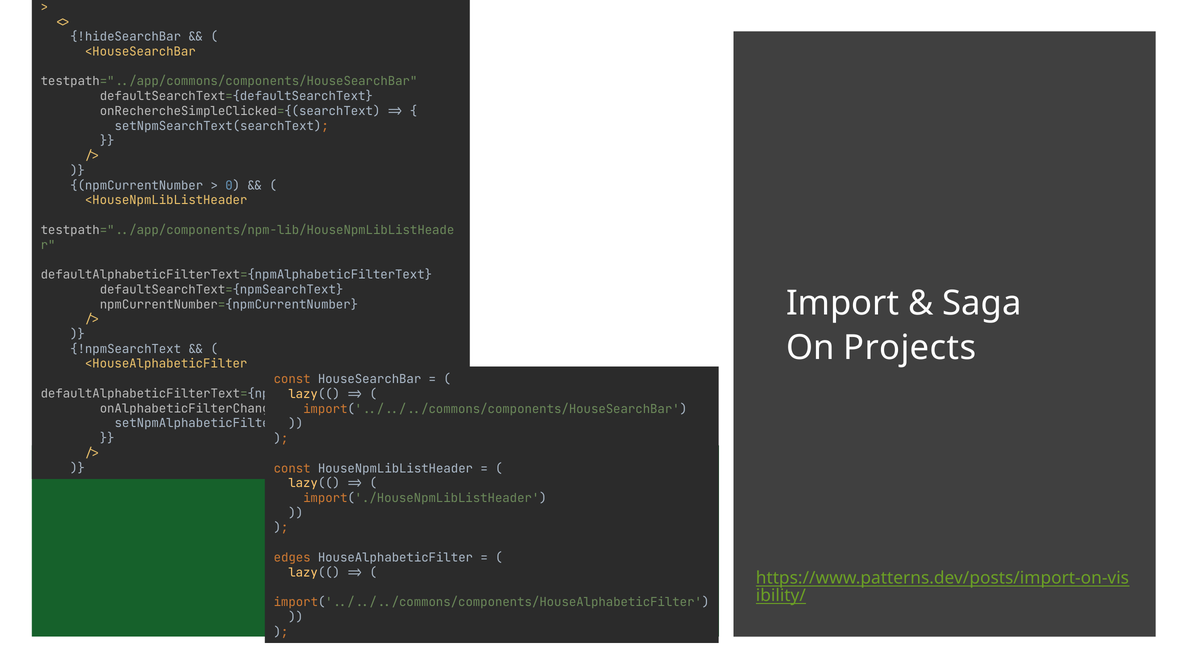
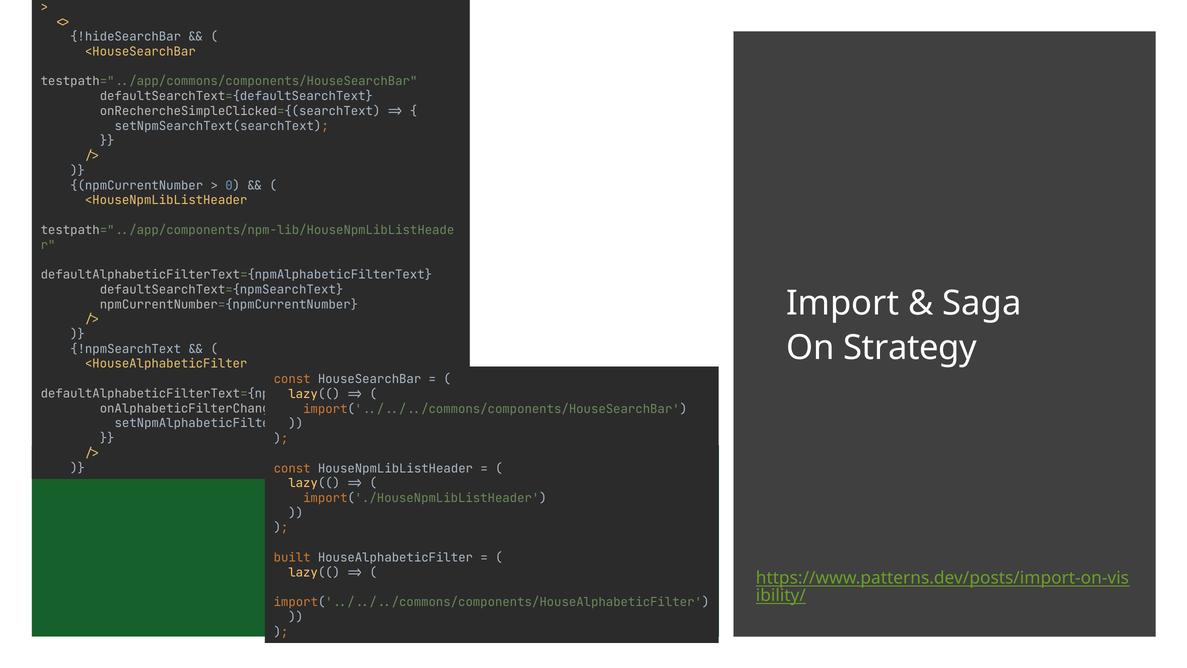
Projects: Projects -> Strategy (910, 348)
edges: edges -> built (292, 557)
